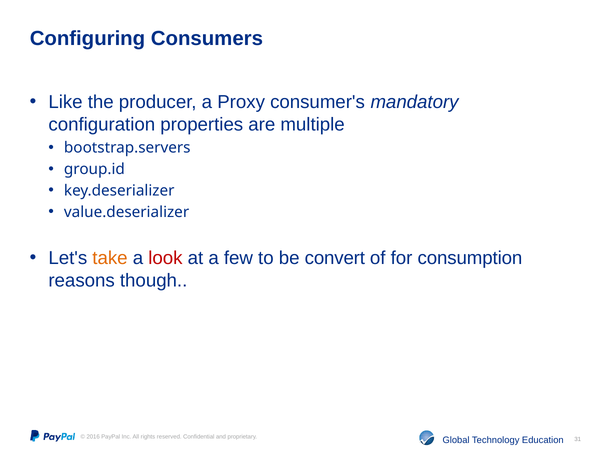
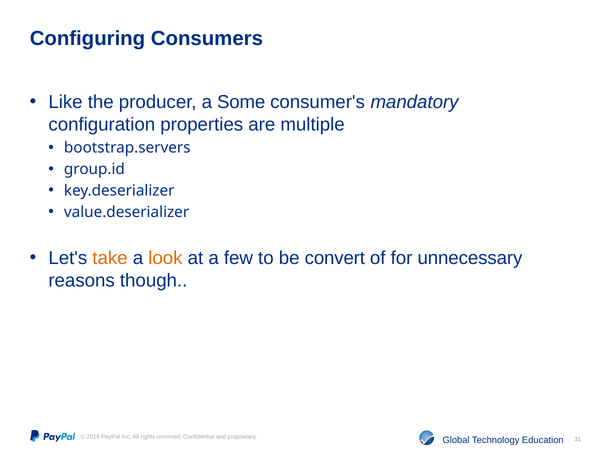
Proxy: Proxy -> Some (241, 102)
look colour: red -> orange (165, 258)
consumption: consumption -> unnecessary (470, 258)
